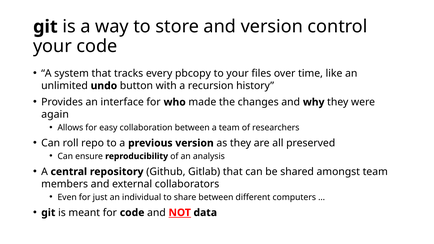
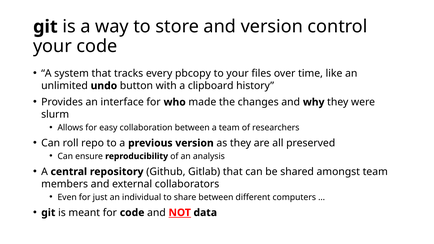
recursion: recursion -> clipboard (211, 86)
again: again -> slurm (55, 115)
